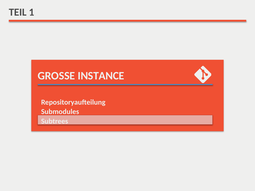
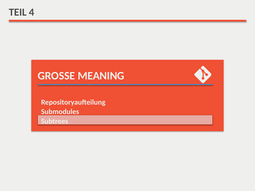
1: 1 -> 4 (32, 12)
INSTANCE: INSTANCE -> MEANING (101, 76)
